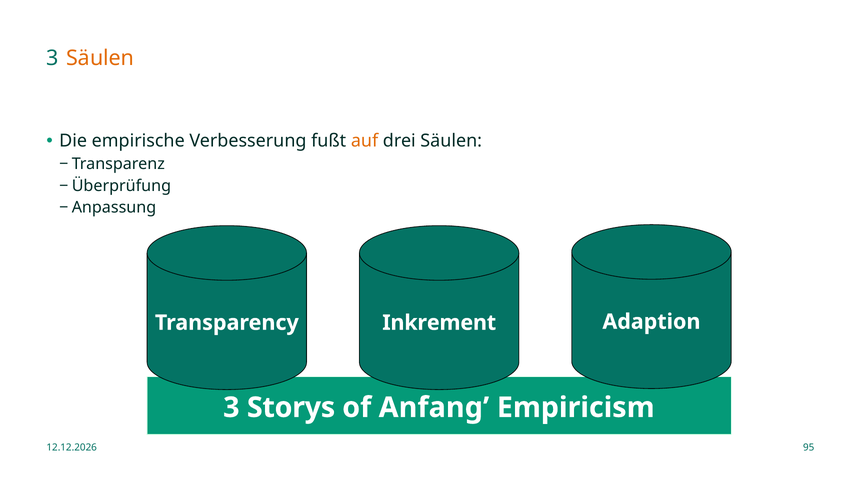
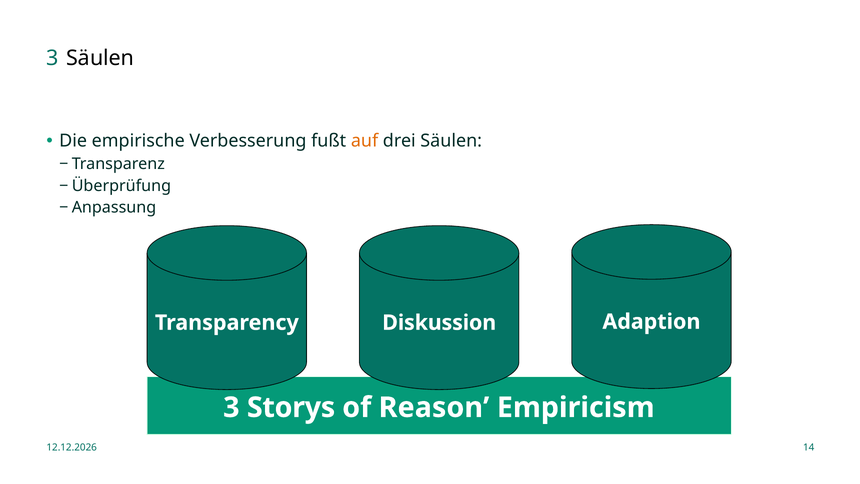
Säulen colour: orange -> black (100, 58)
Inkrement: Inkrement -> Diskussion (439, 323)
Anfang: Anfang -> Reason (434, 407)
95: 95 -> 14 (809, 447)
